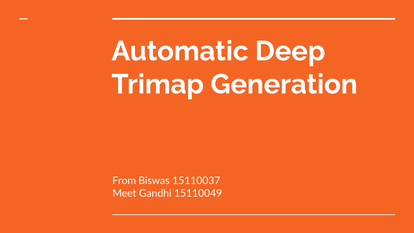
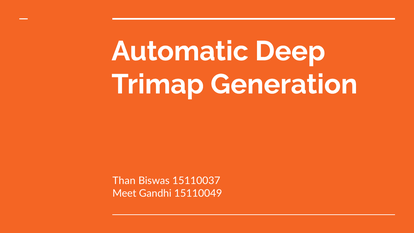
From: From -> Than (124, 181)
